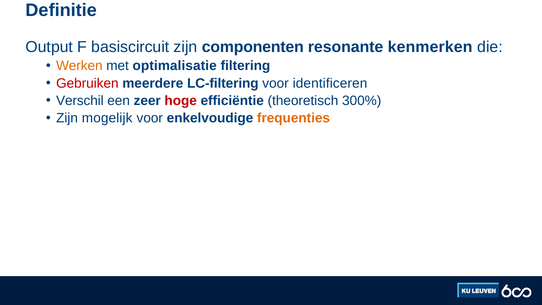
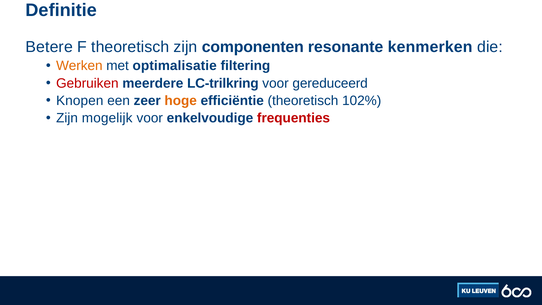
Output: Output -> Betere (49, 47)
F basiscircuit: basiscircuit -> theoretisch (130, 47)
LC-filtering: LC-filtering -> LC-trilkring (223, 83)
identificeren: identificeren -> gereduceerd (330, 83)
Verschil: Verschil -> Knopen (80, 101)
hoge colour: red -> orange (181, 101)
300%: 300% -> 102% (362, 101)
frequenties colour: orange -> red (293, 118)
